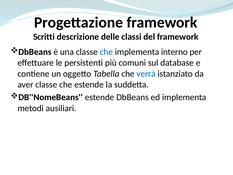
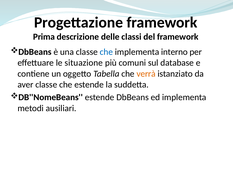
Scritti: Scritti -> Prima (44, 37)
persistenti: persistenti -> situazione (84, 63)
verrà colour: blue -> orange (146, 74)
